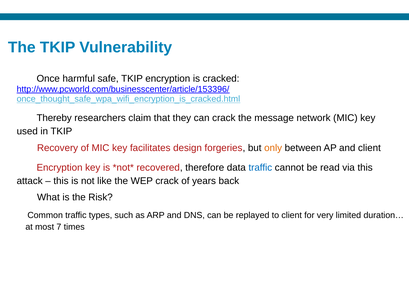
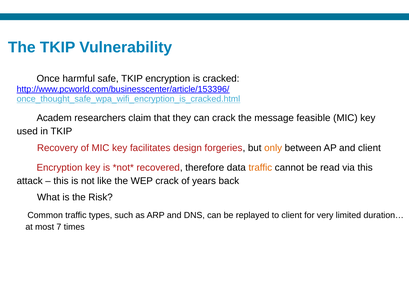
Thereby: Thereby -> Academ (54, 118)
network: network -> feasible (314, 118)
traffic colour: blue -> orange (260, 168)
